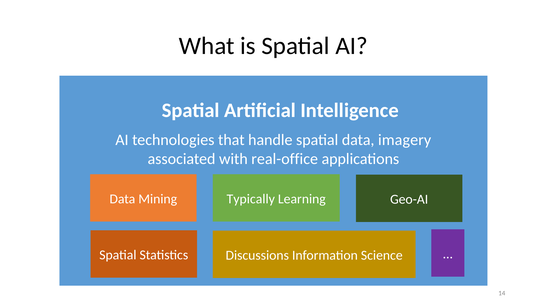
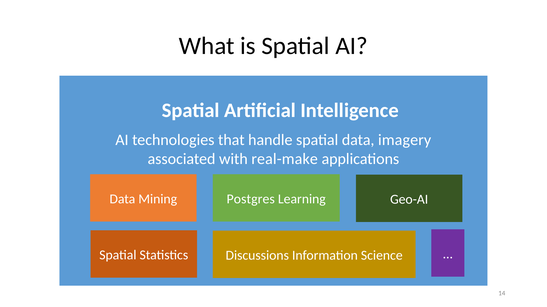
real-office: real-office -> real-make (285, 159)
Typically: Typically -> Postgres (251, 199)
